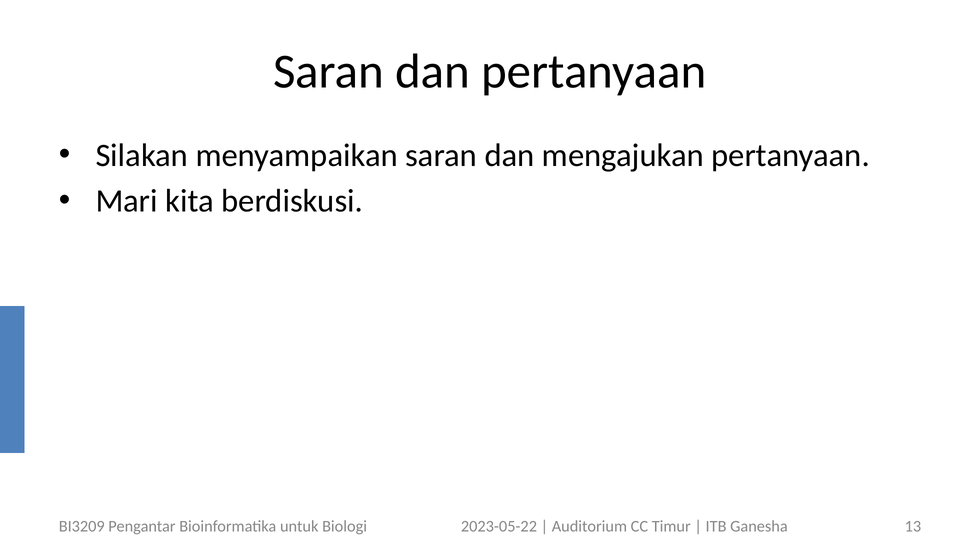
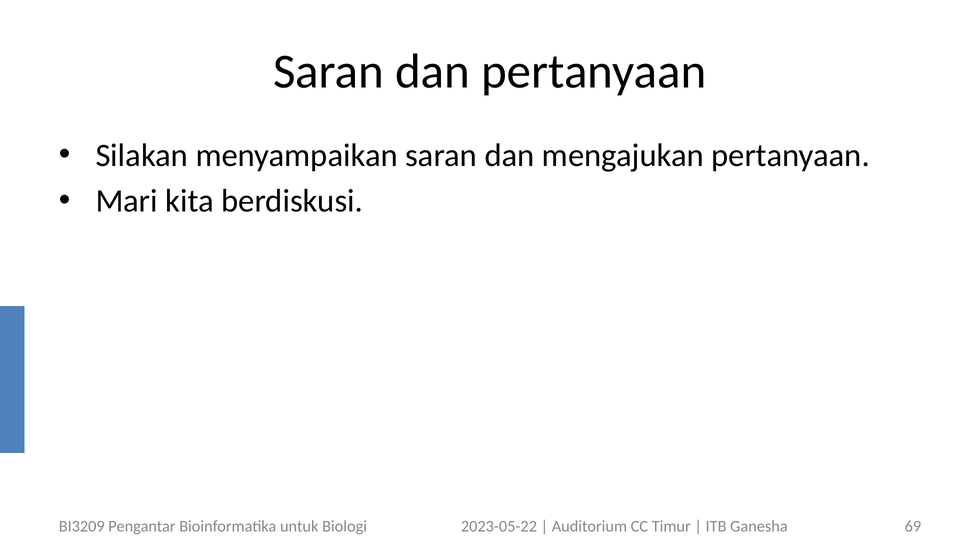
13: 13 -> 69 (913, 527)
